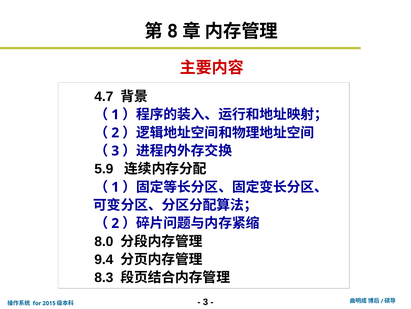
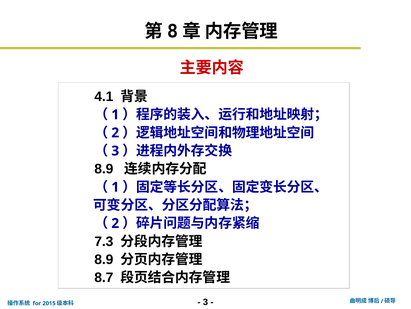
4.7: 4.7 -> 4.1 (104, 96)
5.9: 5.9 -> 8.9 (104, 169)
8.0: 8.0 -> 7.3 (104, 241)
9.4: 9.4 -> 8.9 (104, 259)
8.3: 8.3 -> 8.7 (104, 277)
